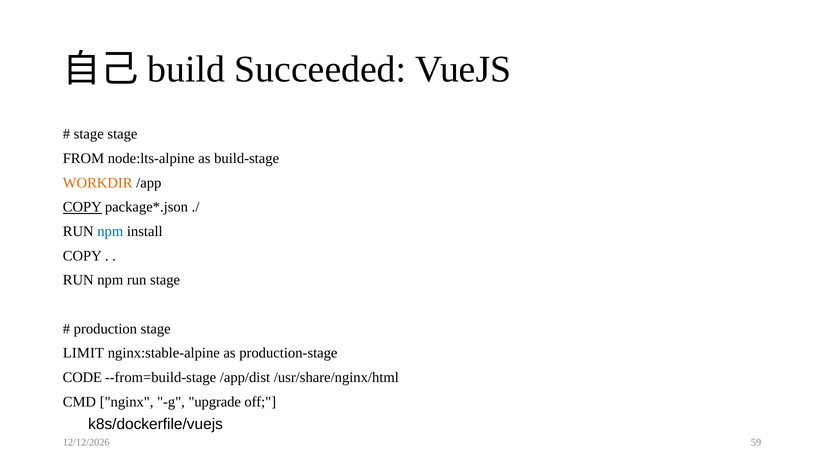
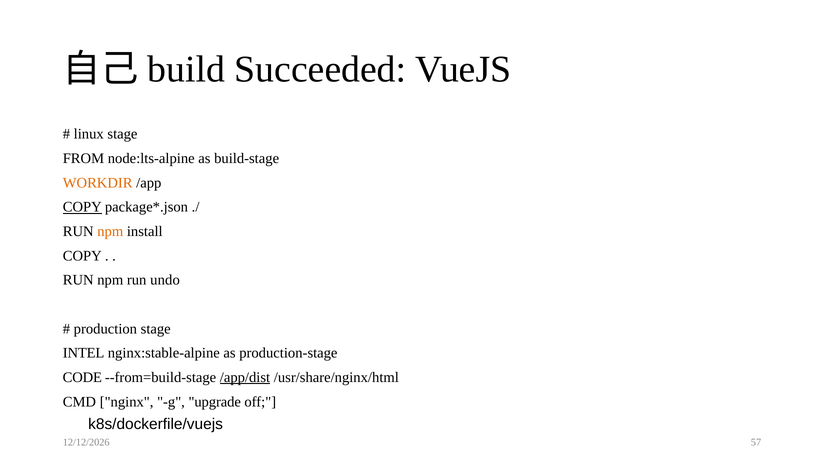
stage: stage -> linux (89, 134)
npm colour: blue -> orange (110, 232)
run stage: stage -> undo (165, 280)
LIMIT: LIMIT -> INTEL (84, 353)
/app/dist underline: none -> present (245, 378)
59: 59 -> 57 (756, 443)
